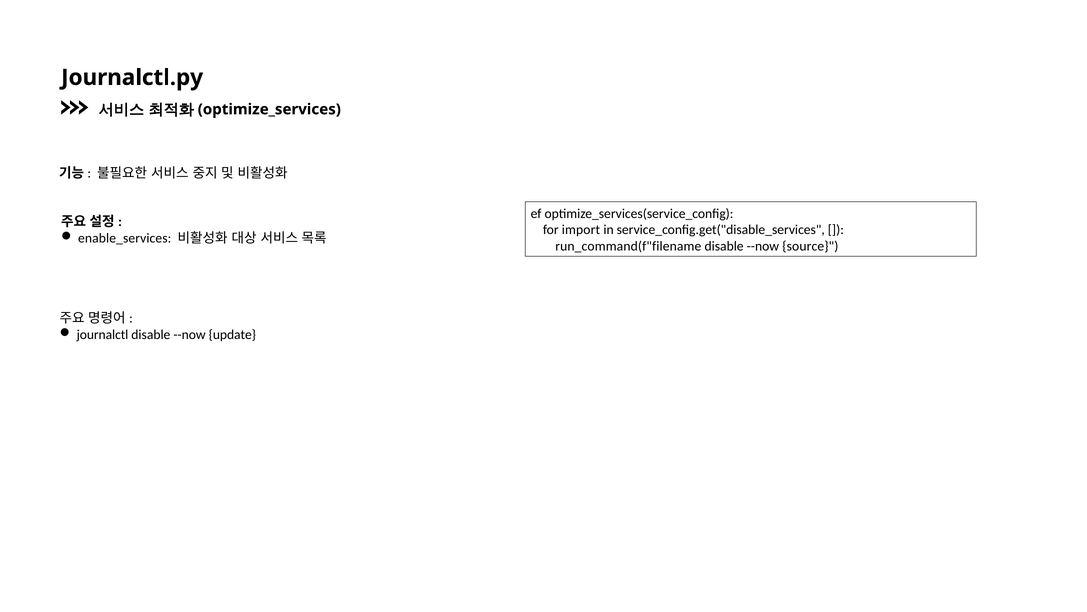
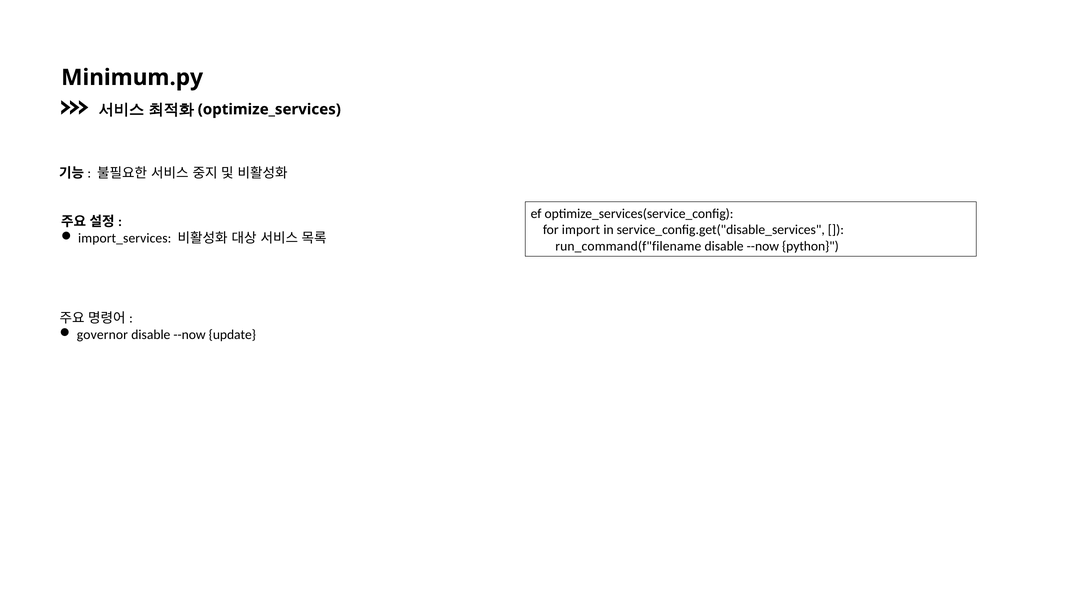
Journalctl.py: Journalctl.py -> Minimum.py (132, 77)
enable_services: enable_services -> import_services (125, 238)
source: source -> python (810, 246)
journalctl: journalctl -> governor (102, 334)
